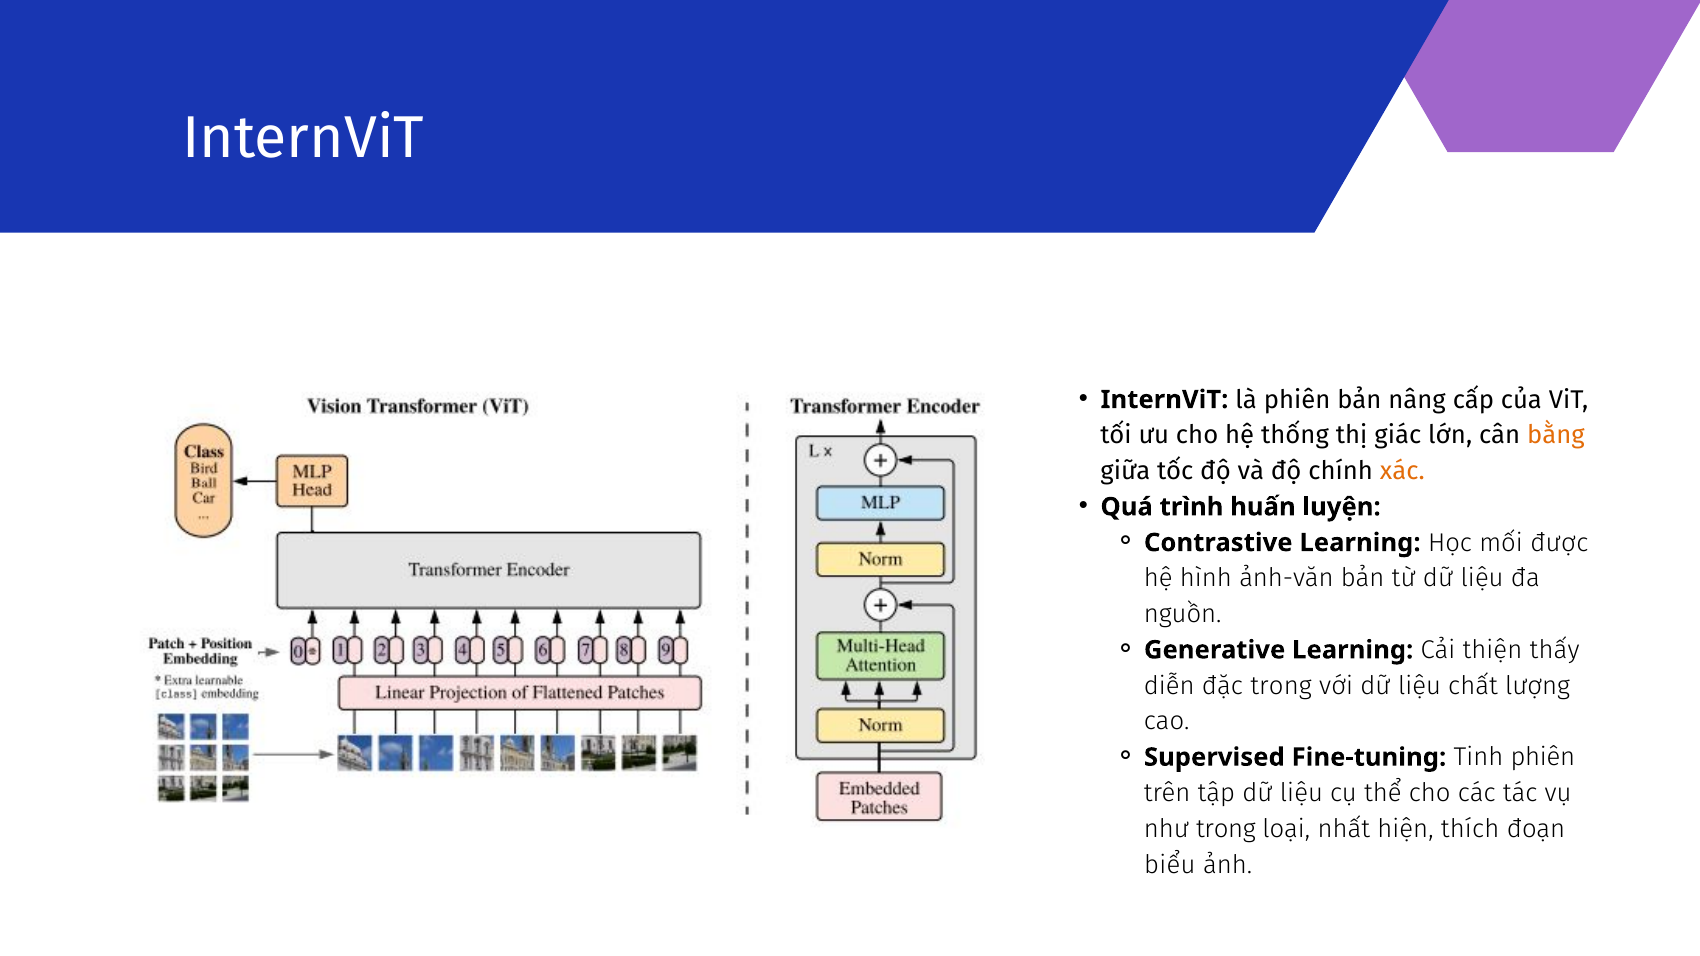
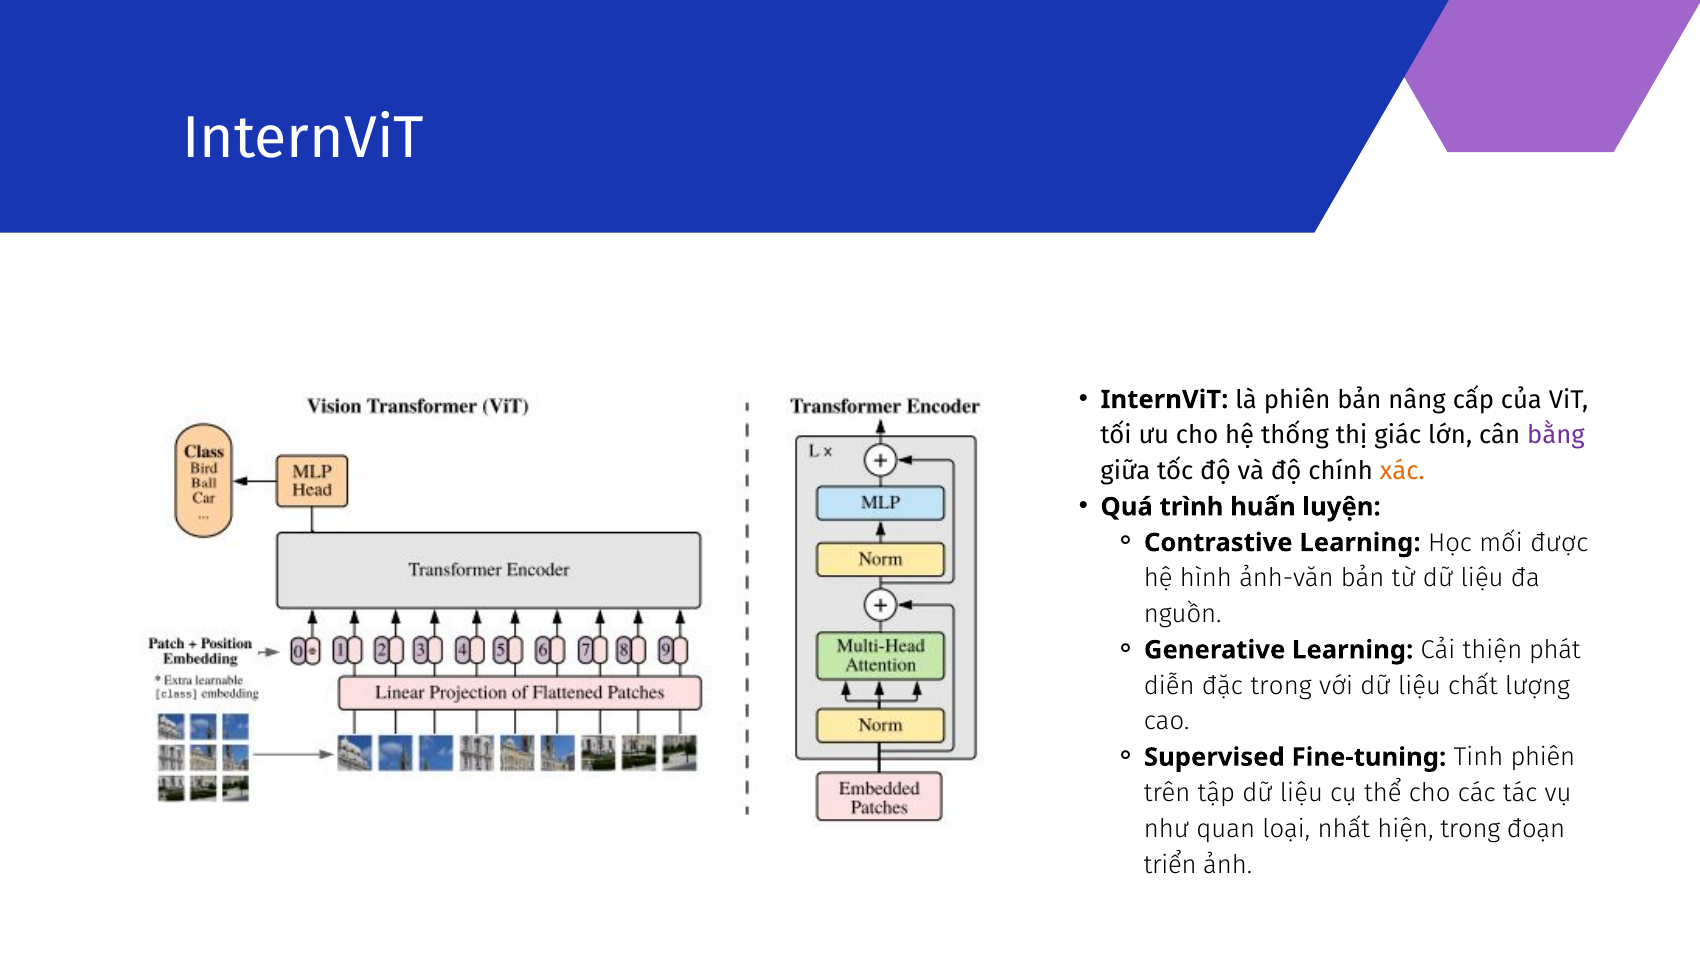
bằng colour: orange -> purple (1556, 436)
thấy: thấy -> phát (1555, 650)
như trong: trong -> quan (1226, 829)
hiện thích: thích -> trong (1470, 829)
biểu: biểu -> triển (1170, 865)
